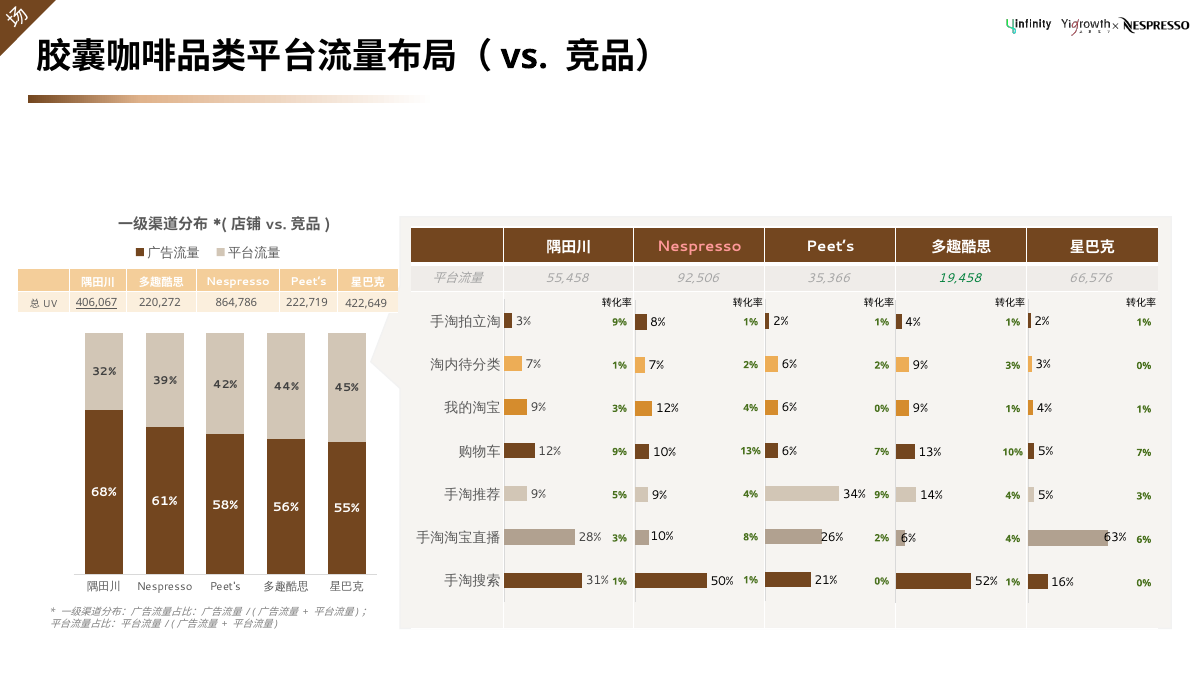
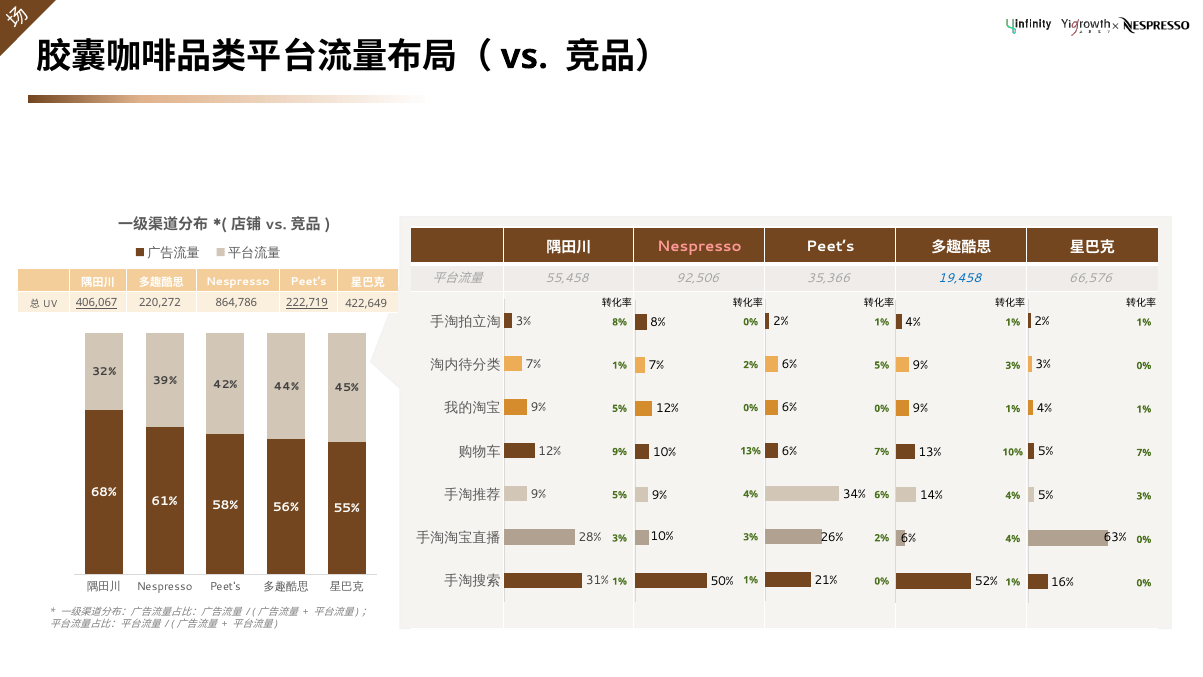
19,458 colour: green -> blue (960, 278)
222,719 underline: none -> present (307, 303)
1%: 1% -> 0% (751, 322)
9%: 9% -> 8% (620, 322)
2%: 2% -> 5% (882, 365)
4%: 4% -> 0% (751, 408)
3%: 3% -> 5% (620, 408)
9%: 9% -> 6% (882, 495)
8%: 8% -> 3% (751, 537)
6%: 6% -> 0% (1144, 539)
